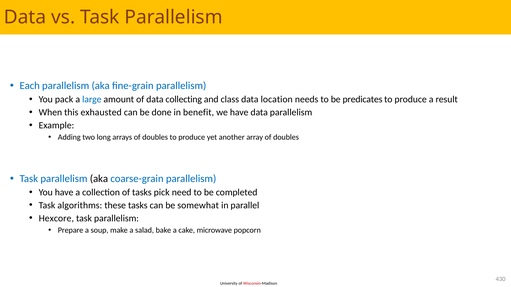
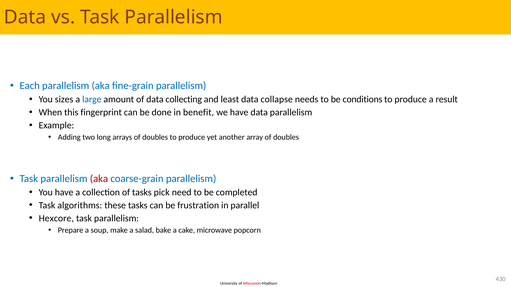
pack: pack -> sizes (64, 99)
class: class -> least (230, 99)
location: location -> collapse (277, 99)
predicates: predicates -> conditions (362, 99)
exhausted: exhausted -> fingerprint (101, 112)
aka colour: black -> red (99, 179)
somewhat: somewhat -> frustration (198, 206)
